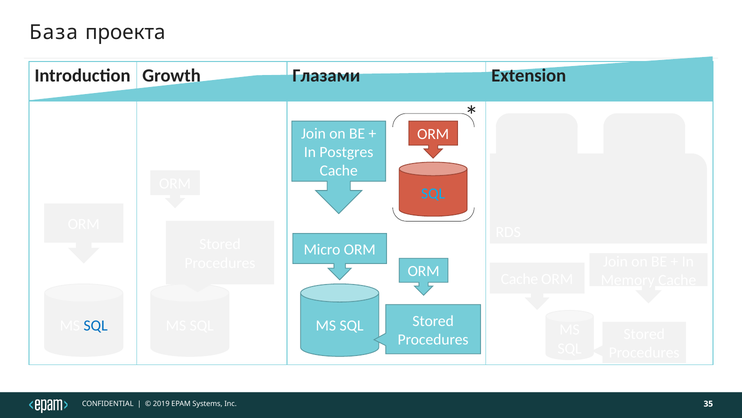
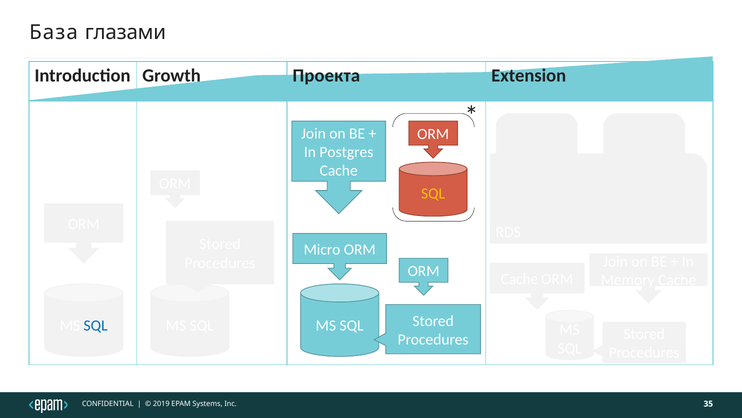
проекта: проекта -> глазами (125, 32)
Глазами: Глазами -> Проекта (326, 76)
SQL colour: light blue -> yellow (433, 193)
